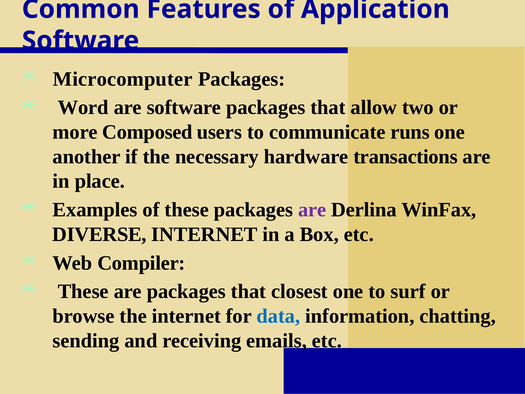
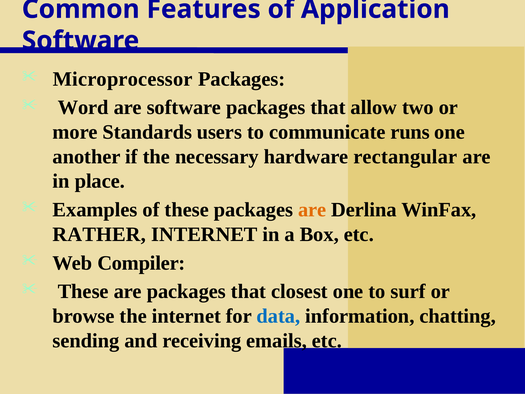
Microcomputer: Microcomputer -> Microprocessor (123, 79)
Composed: Composed -> Standards (147, 132)
transactions: transactions -> rectangular (405, 157)
are colour: purple -> orange (312, 210)
DIVERSE: DIVERSE -> RATHER (99, 234)
